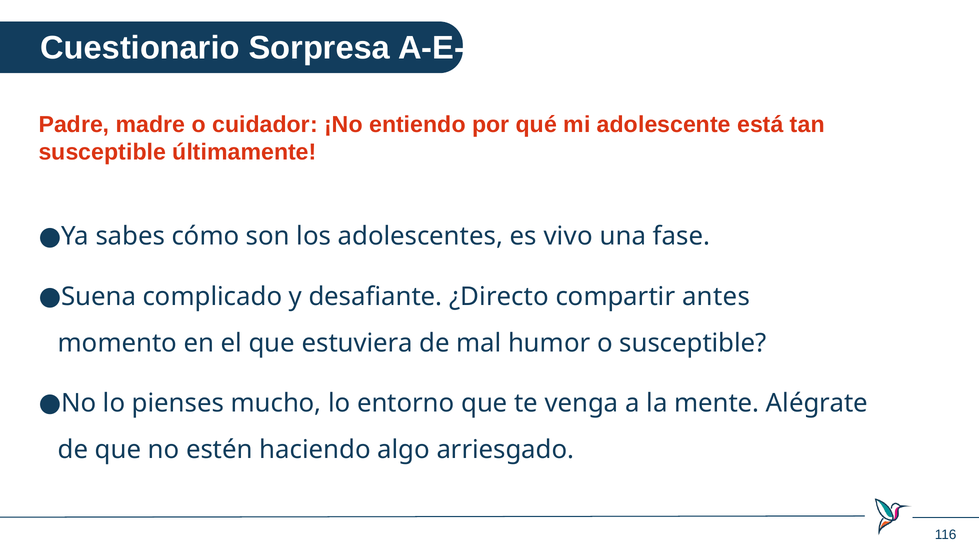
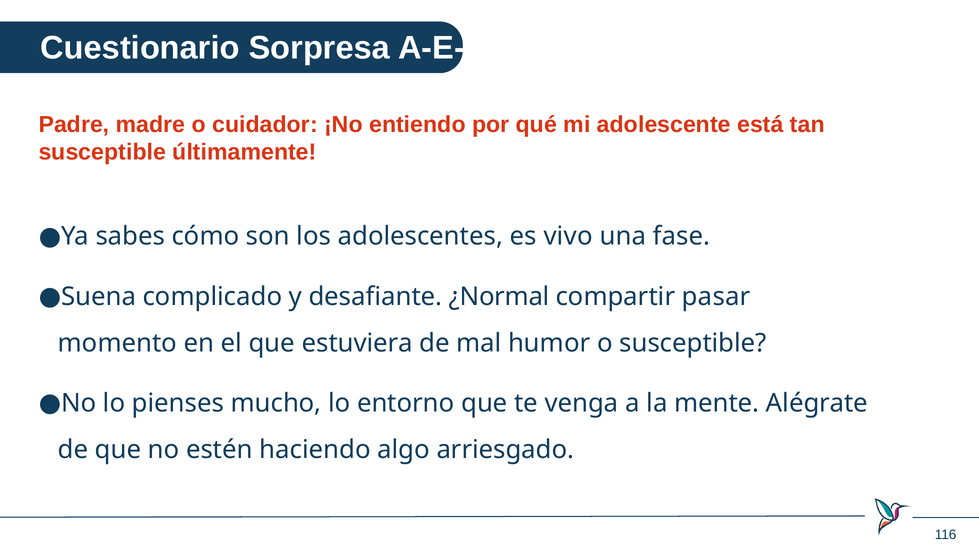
¿Directo: ¿Directo -> ¿Normal (499, 296)
antes: antes -> pasar (716, 296)
